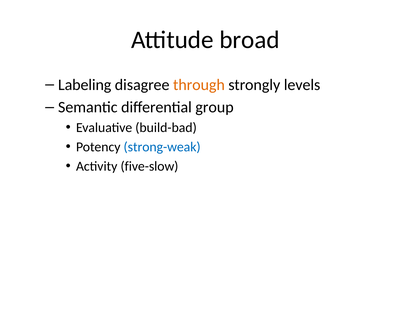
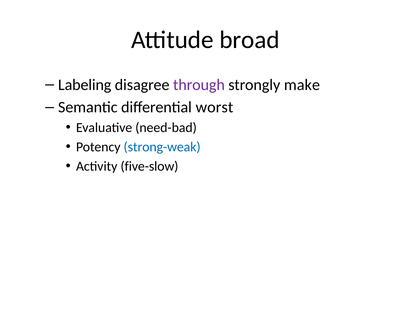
through colour: orange -> purple (199, 85)
levels: levels -> make (302, 85)
group: group -> worst (214, 107)
build-bad: build-bad -> need-bad (166, 127)
